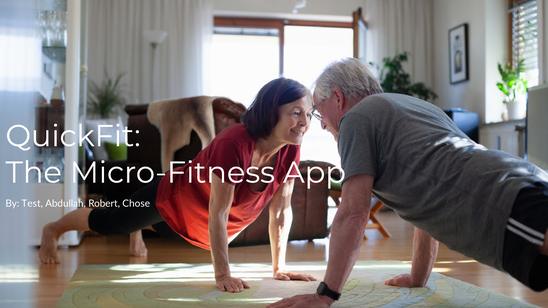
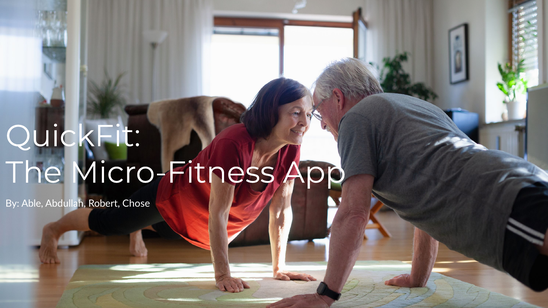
Test: Test -> Able (32, 204)
